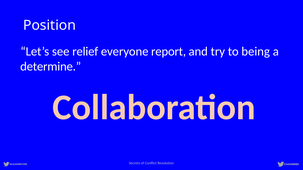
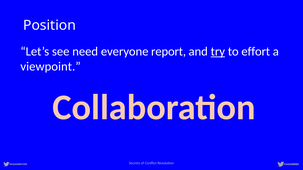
relief: relief -> need (85, 52)
try underline: none -> present (218, 52)
being: being -> effort (256, 52)
determine: determine -> viewpoint (51, 67)
